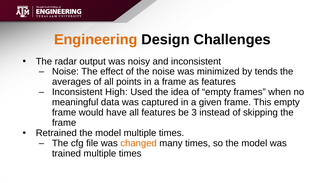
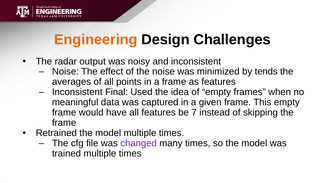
High: High -> Final (117, 92)
3: 3 -> 7 (194, 112)
changed colour: orange -> purple (139, 143)
